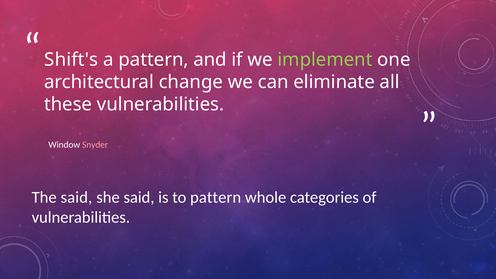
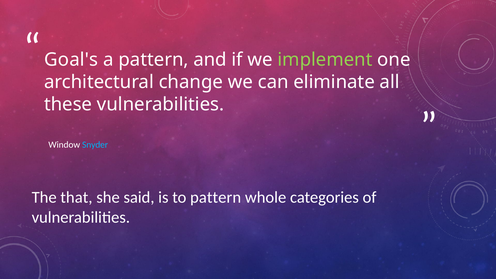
Shift's: Shift's -> Goal's (71, 60)
Snyder colour: pink -> light blue (95, 145)
The said: said -> that (76, 197)
